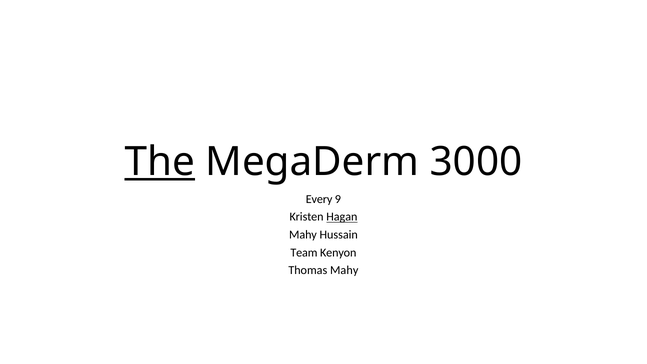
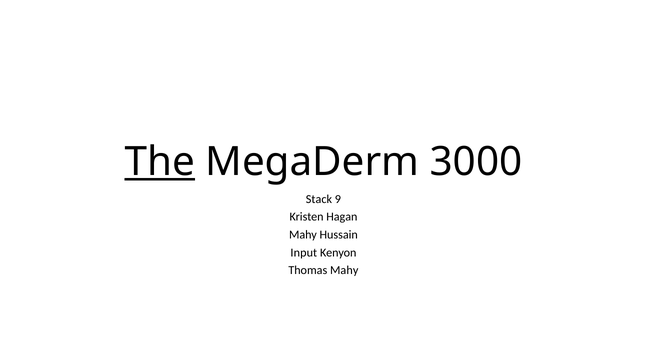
Every: Every -> Stack (319, 199)
Hagan underline: present -> none (342, 217)
Team: Team -> Input (304, 253)
